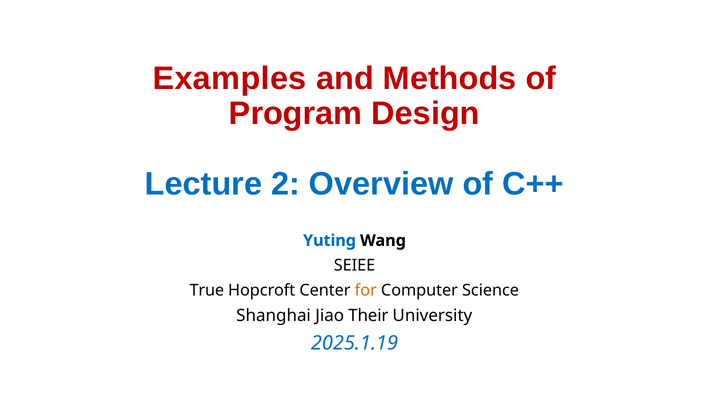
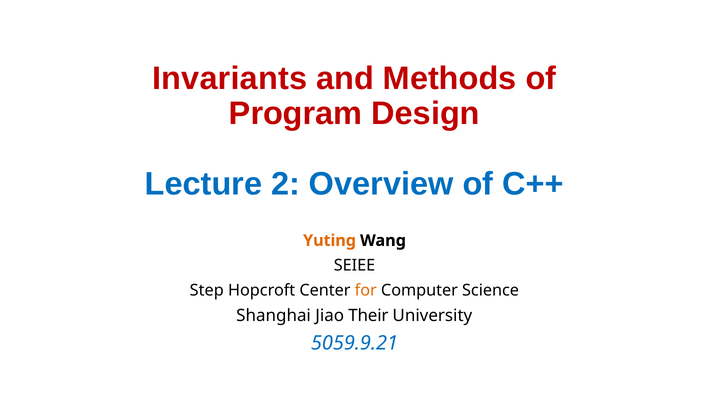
Examples: Examples -> Invariants (230, 78)
Yuting colour: blue -> orange (330, 240)
True: True -> Step (207, 290)
2025.1.19: 2025.1.19 -> 5059.9.21 (354, 343)
